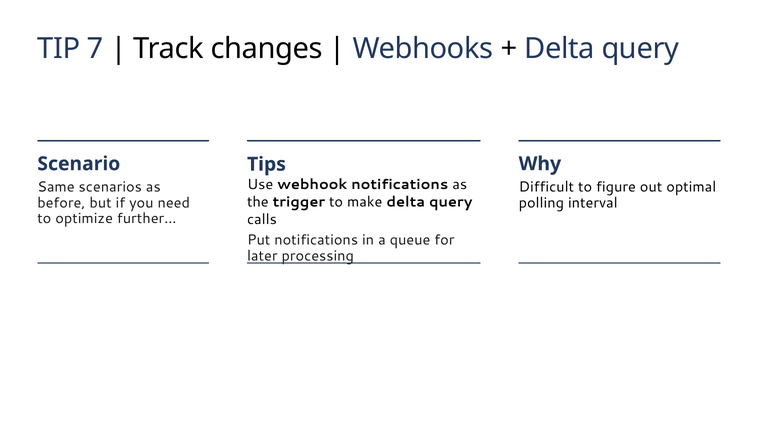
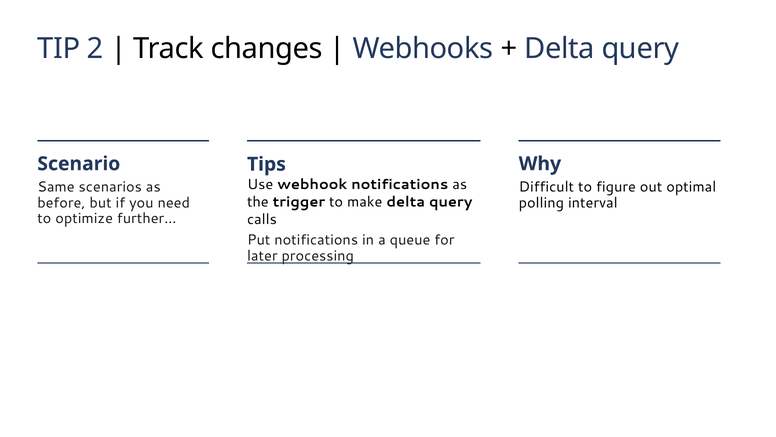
7: 7 -> 2 (95, 49)
